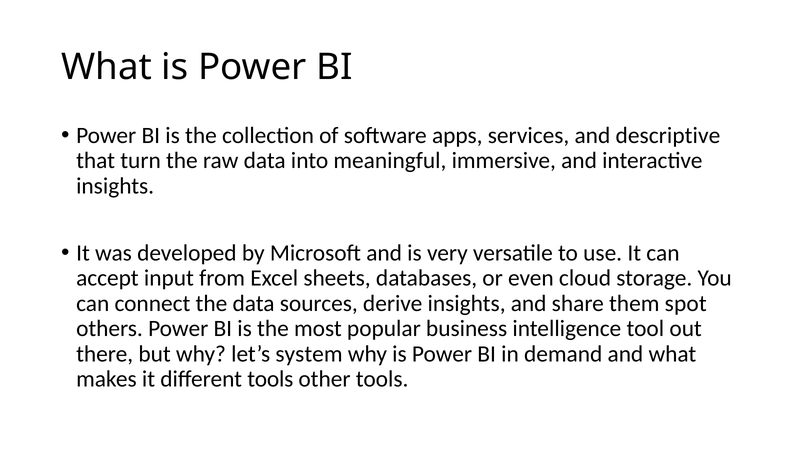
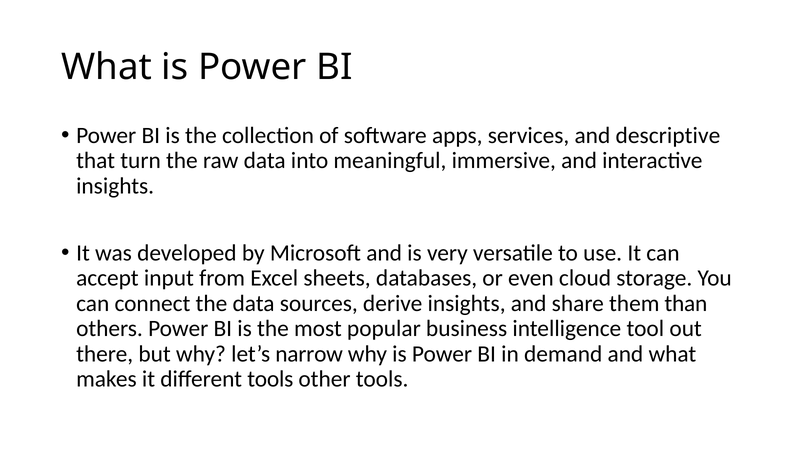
spot: spot -> than (686, 304)
system: system -> narrow (309, 354)
